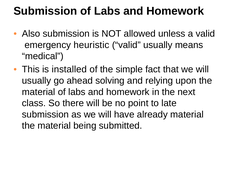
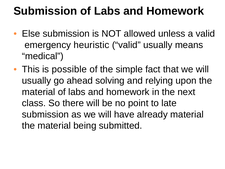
Also: Also -> Else (31, 34)
installed: installed -> possible (69, 69)
